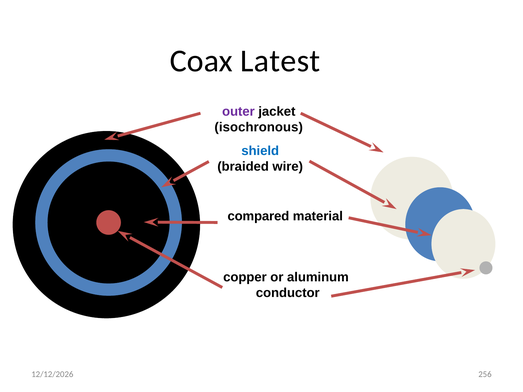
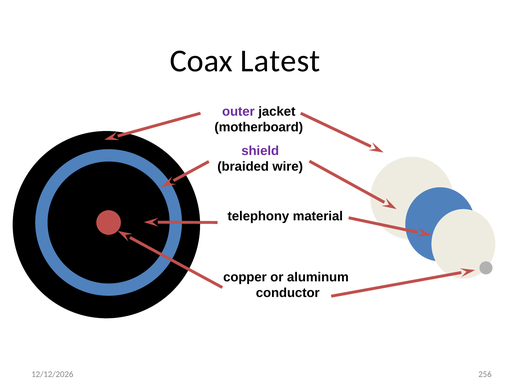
isochronous: isochronous -> motherboard (259, 127)
shield colour: blue -> purple (260, 151)
compared: compared -> telephony (258, 216)
